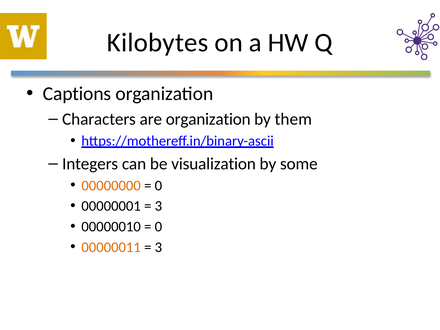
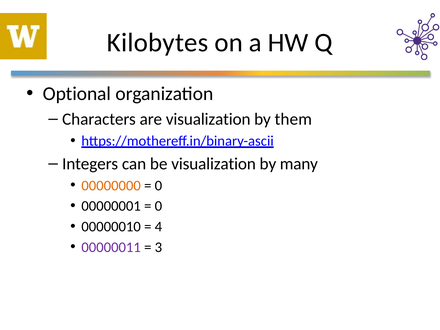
Captions: Captions -> Optional (77, 94)
are organization: organization -> visualization (208, 119)
some: some -> many (299, 164)
3: 3 -> 0 (158, 206)
0: 0 -> 4 (158, 227)
00000011 colour: orange -> purple (111, 247)
